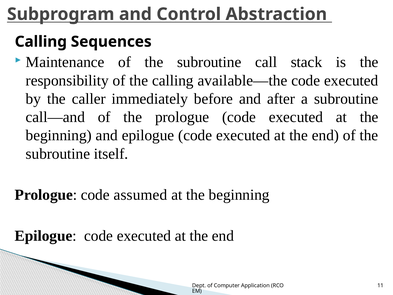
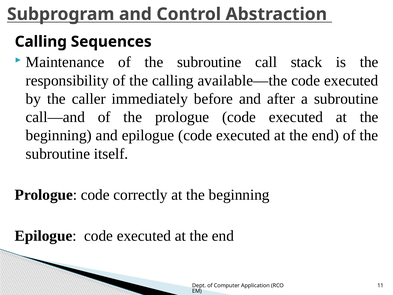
assumed: assumed -> correctly (141, 195)
